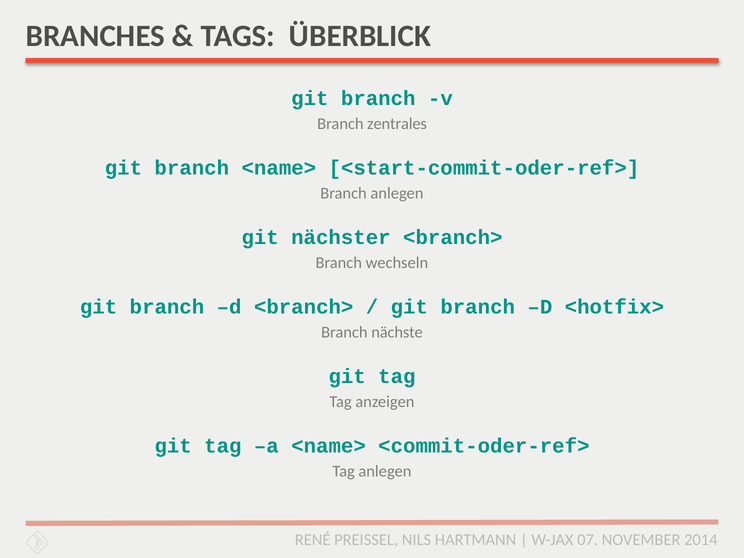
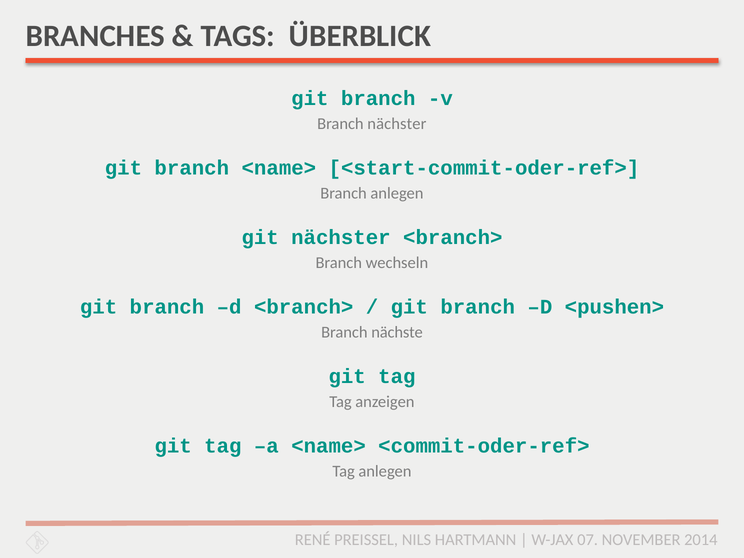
Branch zentrales: zentrales -> nächster (397, 124)
<hotfix>: <hotfix> -> <pushen> (614, 307)
